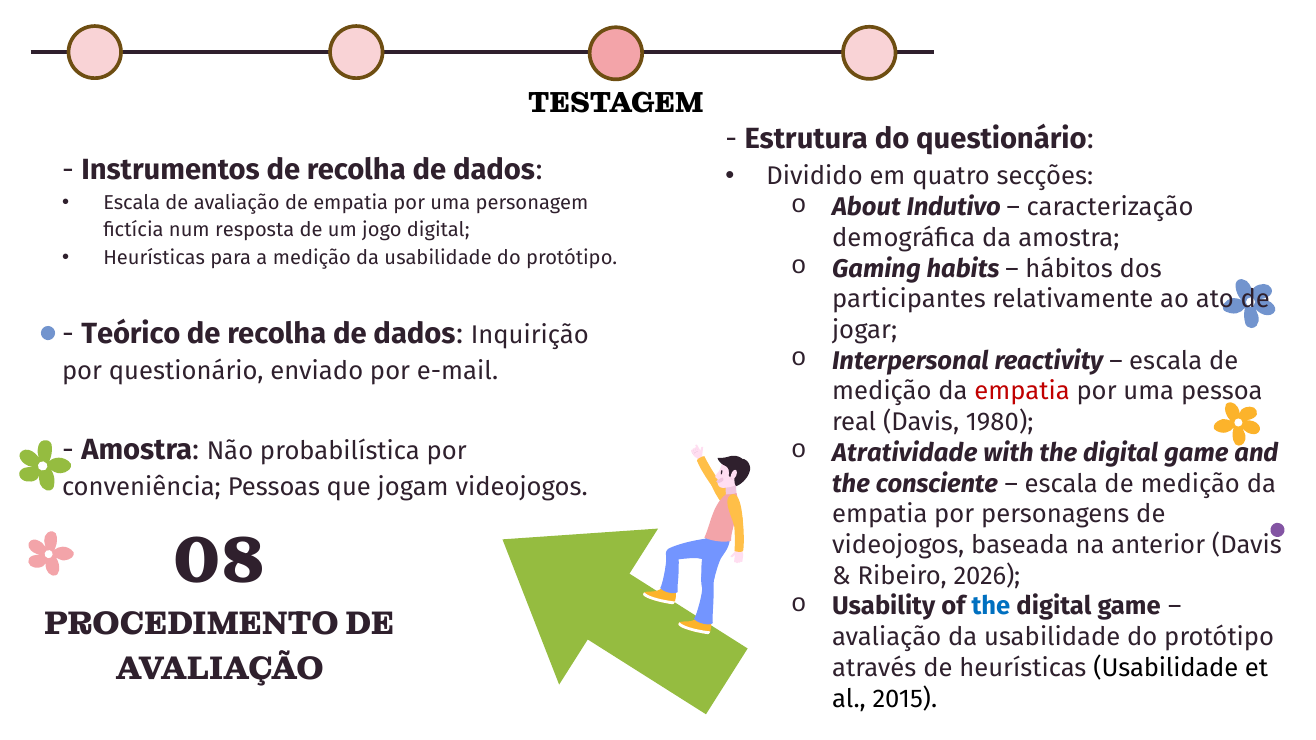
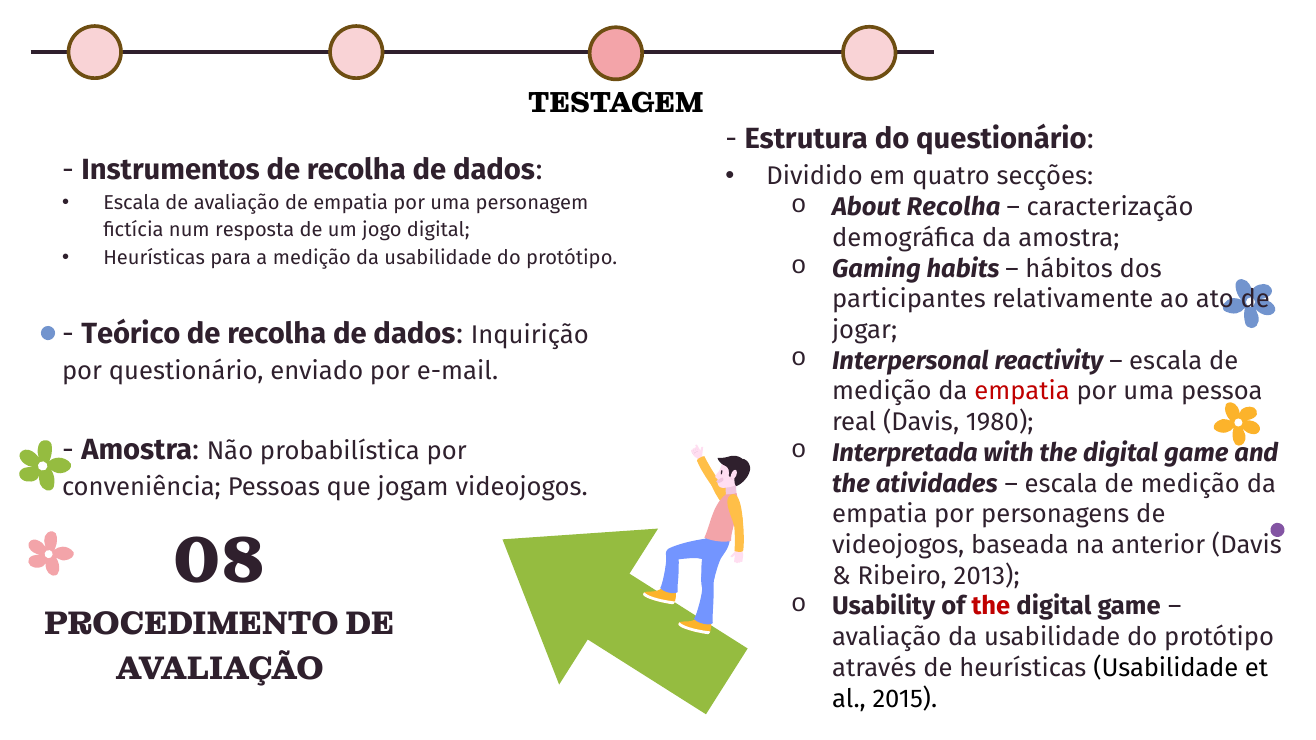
About Indutivo: Indutivo -> Recolha (953, 207)
Atratividade: Atratividade -> Interpretada (905, 453)
consciente: consciente -> atividades (937, 484)
2026: 2026 -> 2013 (987, 576)
the colour: blue -> red (991, 607)
